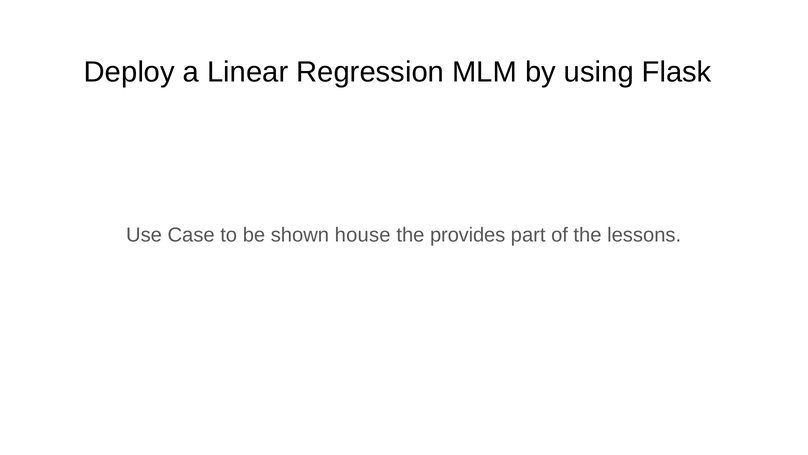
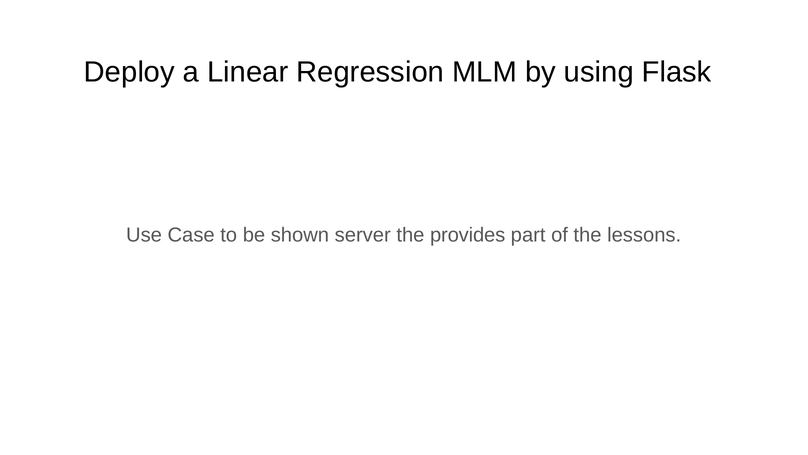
house: house -> server (363, 235)
